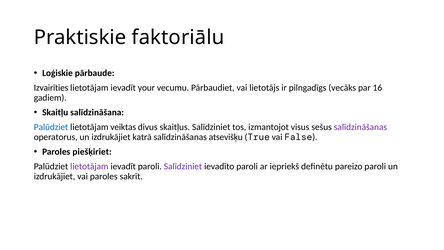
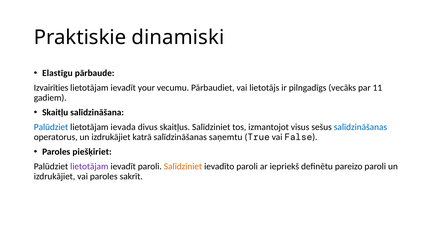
faktoriālu: faktoriālu -> dinamiski (178, 37)
Loģiskie: Loģiskie -> Elastīgu (57, 73)
16: 16 -> 11 (377, 88)
veiktas: veiktas -> ievada (123, 127)
salīdzināšanas colour: purple -> blue (360, 127)
atsevišķu: atsevišķu -> saņemtu (226, 137)
Salīdziniet colour: purple -> orange (183, 166)
